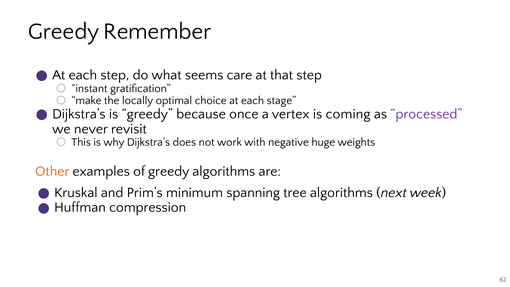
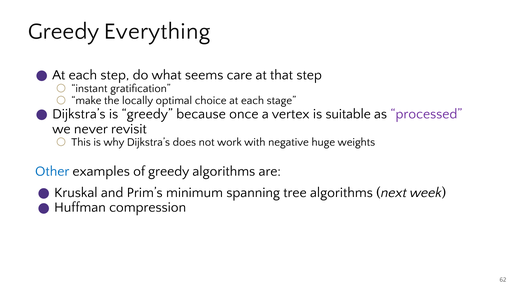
Remember: Remember -> Everything (157, 31)
coming: coming -> suitable (348, 114)
Other colour: orange -> blue (52, 171)
